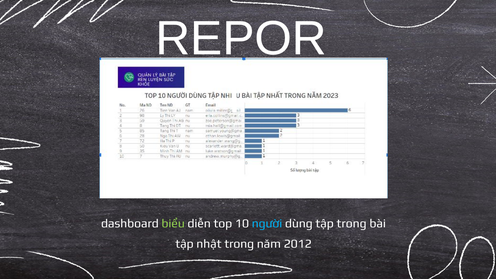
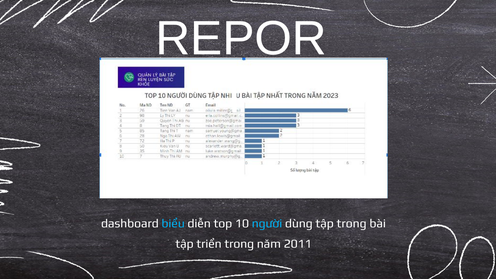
biểu colour: light green -> light blue (173, 224)
nhật: nhật -> triển (209, 244)
2012: 2012 -> 2011 (298, 244)
